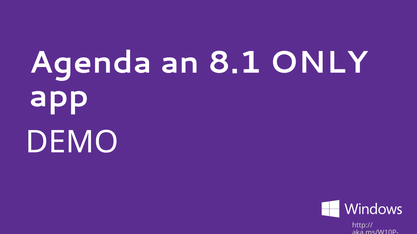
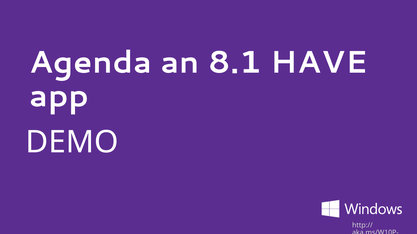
ONLY: ONLY -> HAVE (319, 63)
